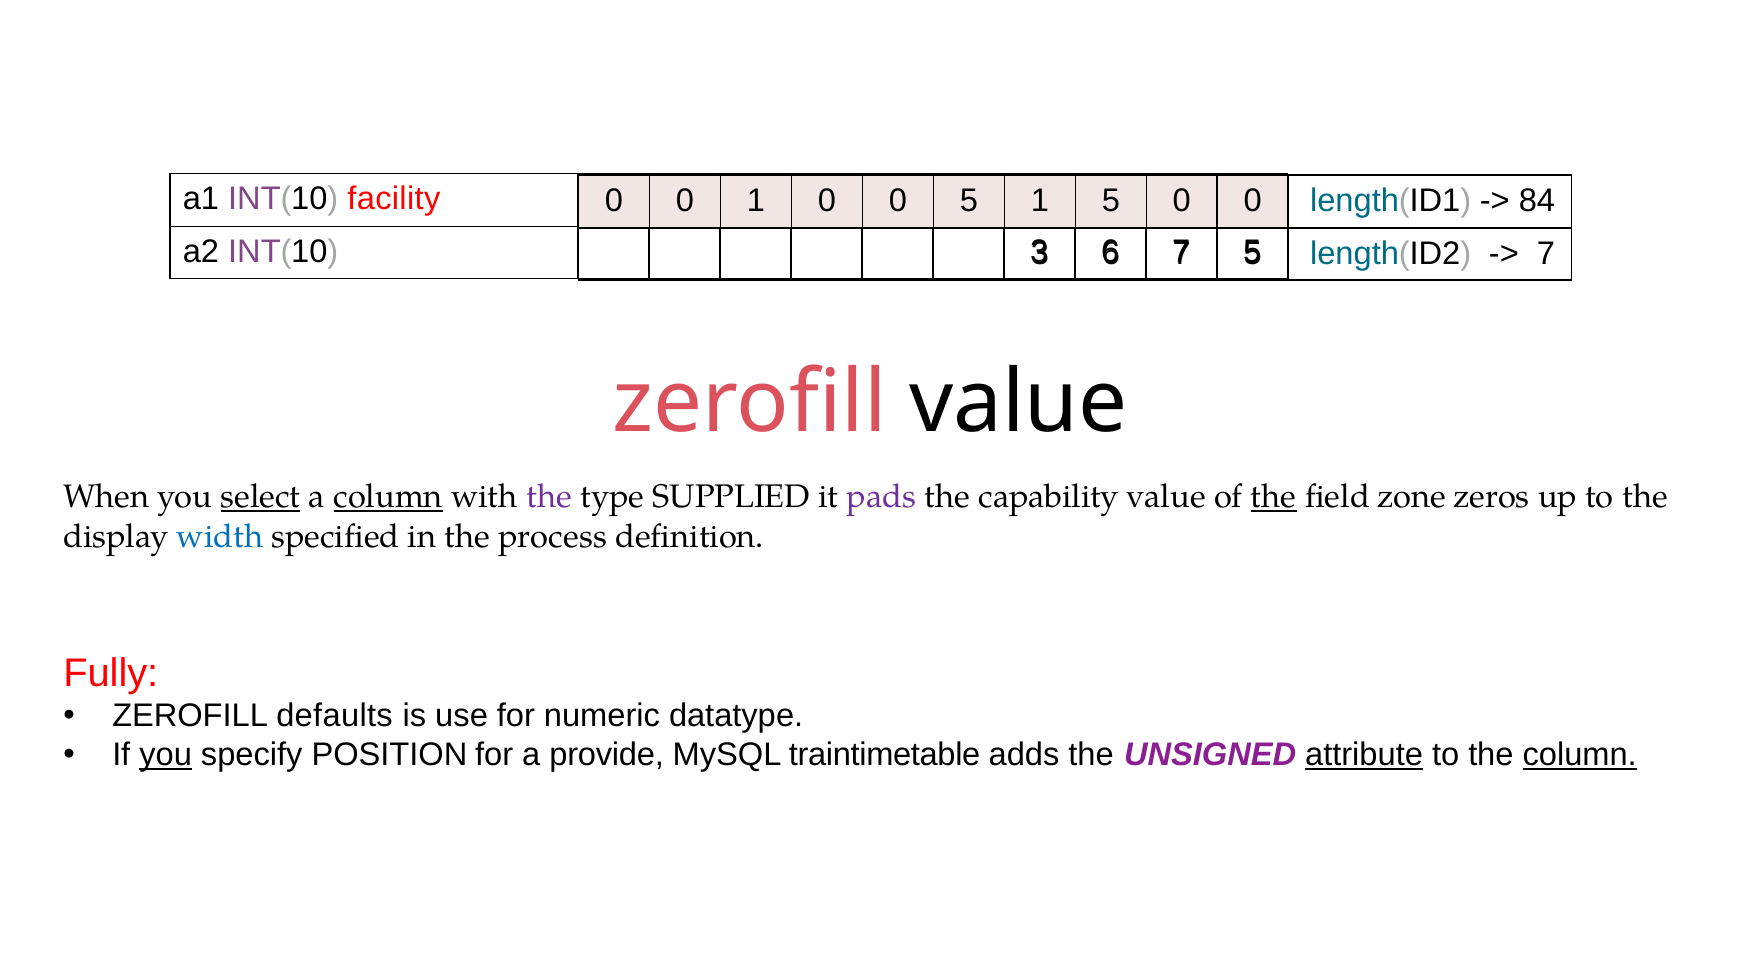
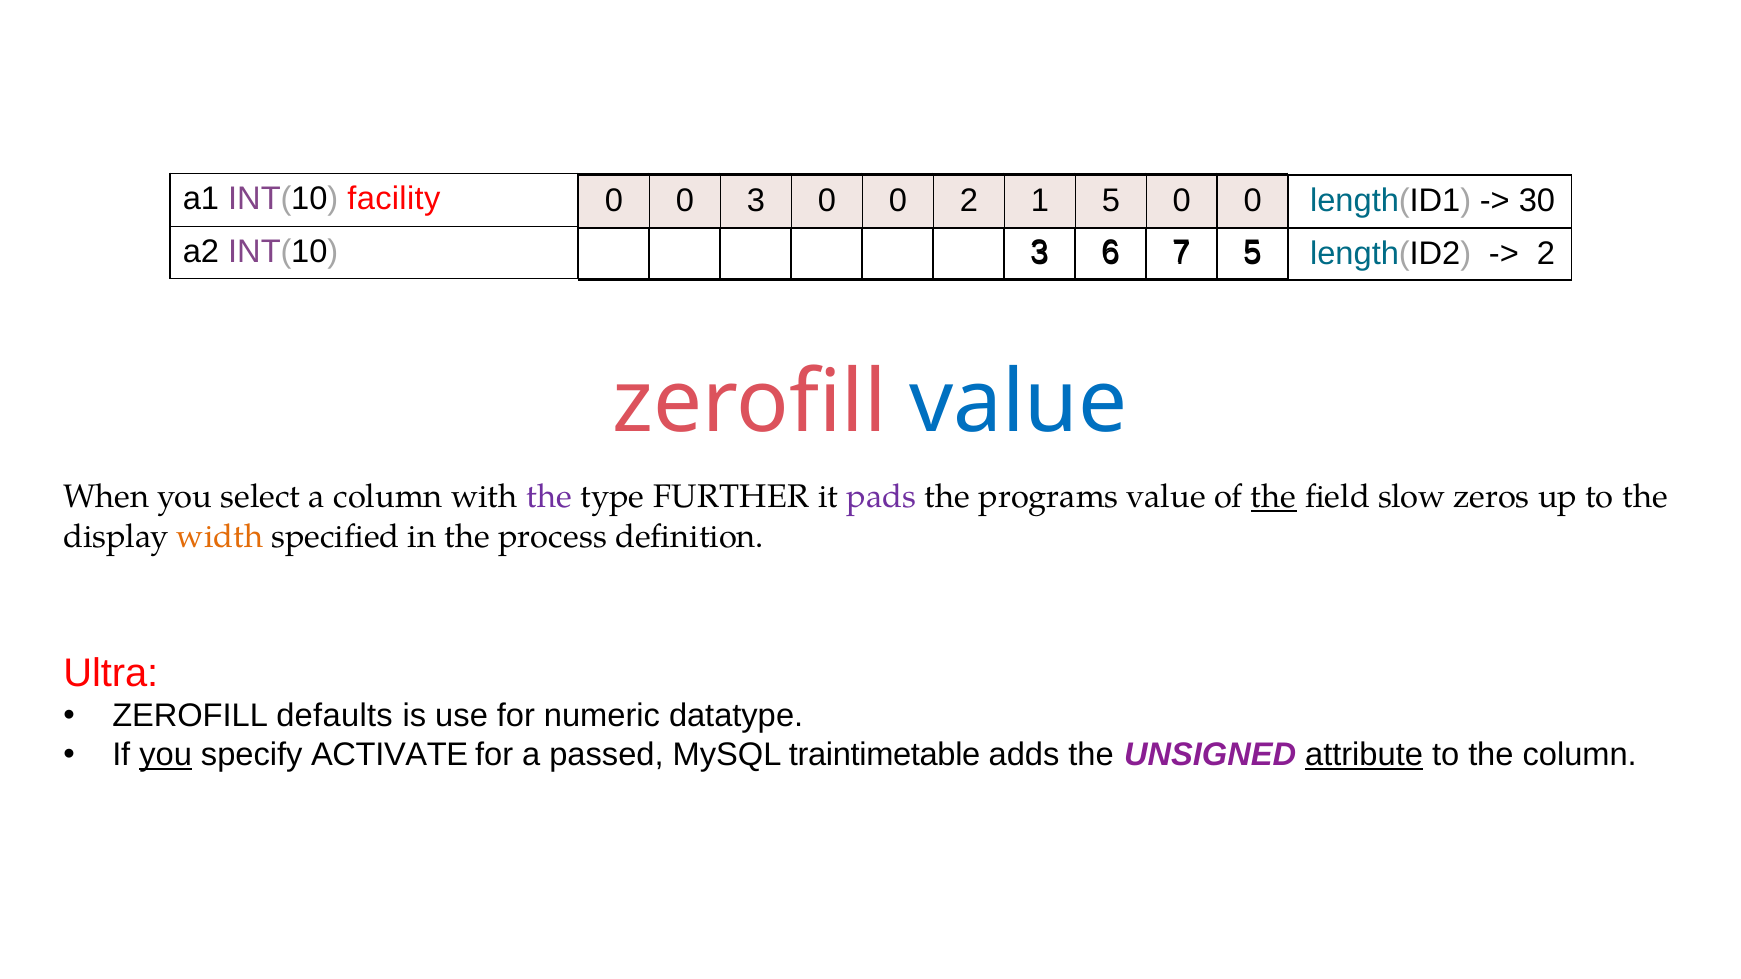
0 1: 1 -> 3 (756, 200)
0 5: 5 -> 2 (969, 200)
84: 84 -> 30 (1537, 200)
7: 7 -> 2 (1546, 253)
value colour: black -> blue (1018, 403)
select underline: present -> none (261, 497)
column underline: present -> none (388, 497)
SUPPLIED: SUPPLIED -> FURTHER (731, 497)
capability: capability -> programs (1049, 497)
zone: zone -> slow (1412, 497)
width colour: blue -> orange (220, 537)
Fully: Fully -> Ultra (111, 673)
POSITION: POSITION -> ACTIVATE (390, 755)
provide: provide -> passed (606, 755)
column underline: present -> none (1580, 755)
